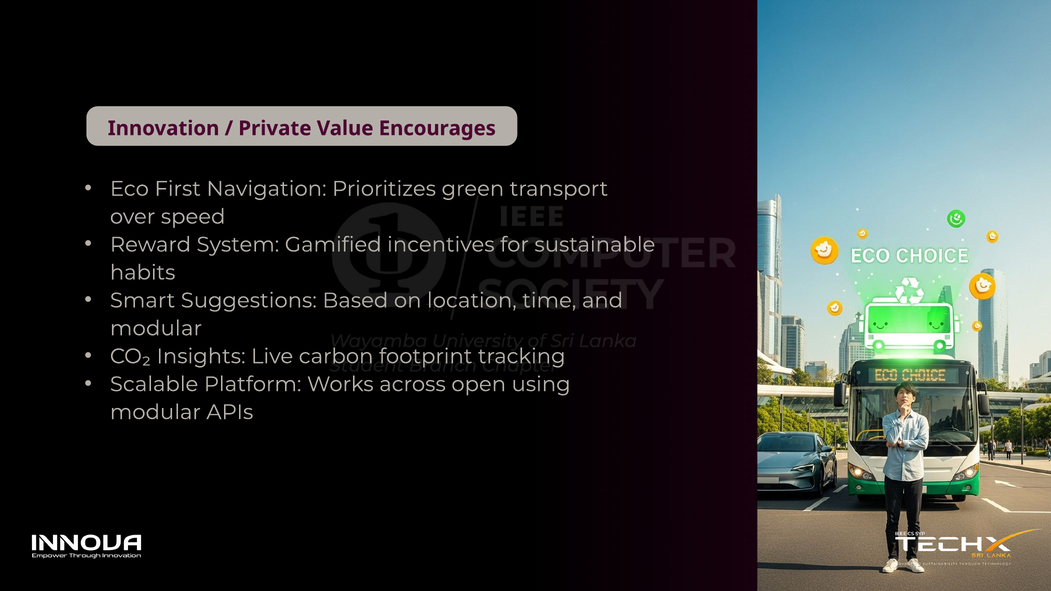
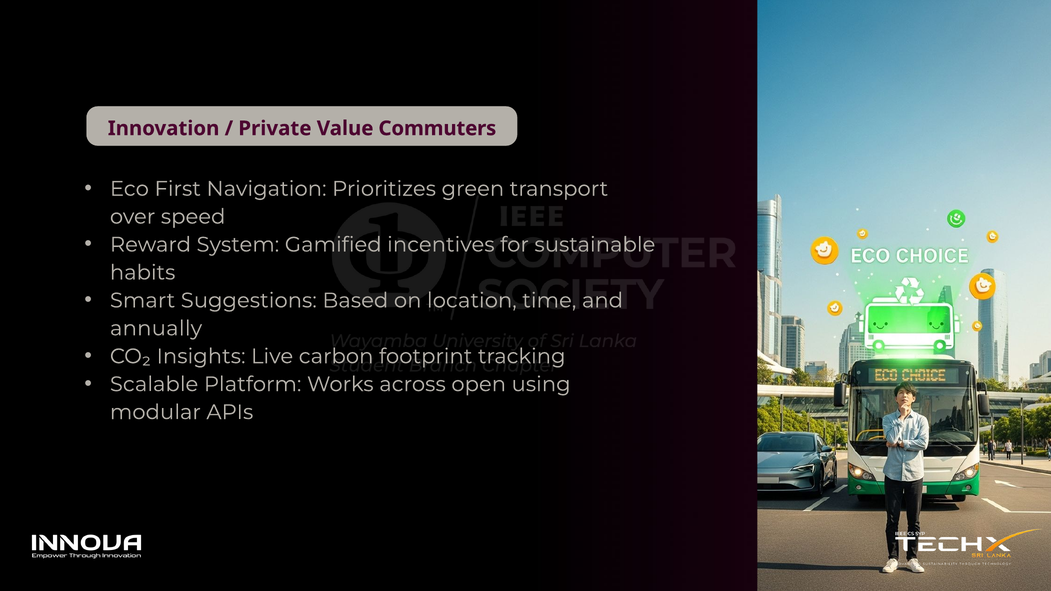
Encourages: Encourages -> Commuters (437, 128)
modular: modular -> annually (156, 328)
